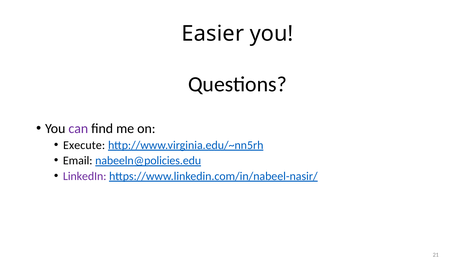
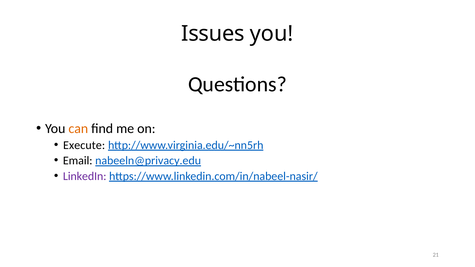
Easier: Easier -> Issues (213, 34)
can colour: purple -> orange (78, 129)
nabeeln@policies.edu: nabeeln@policies.edu -> nabeeln@privacy.edu (148, 161)
